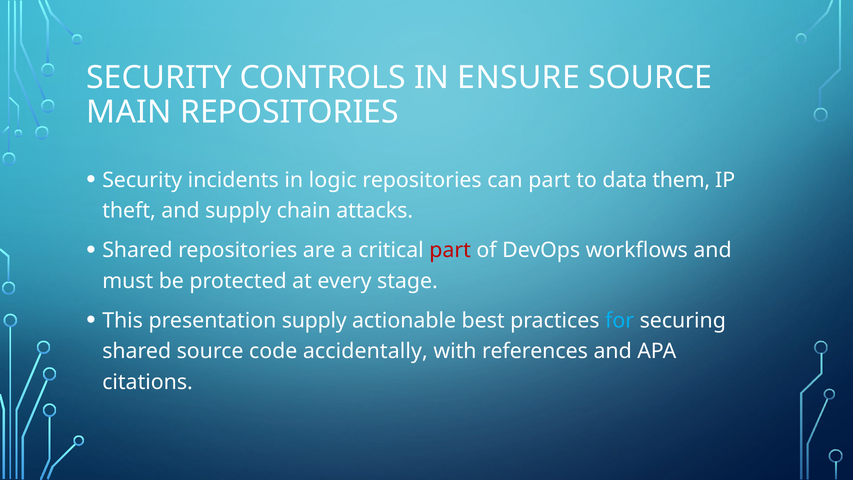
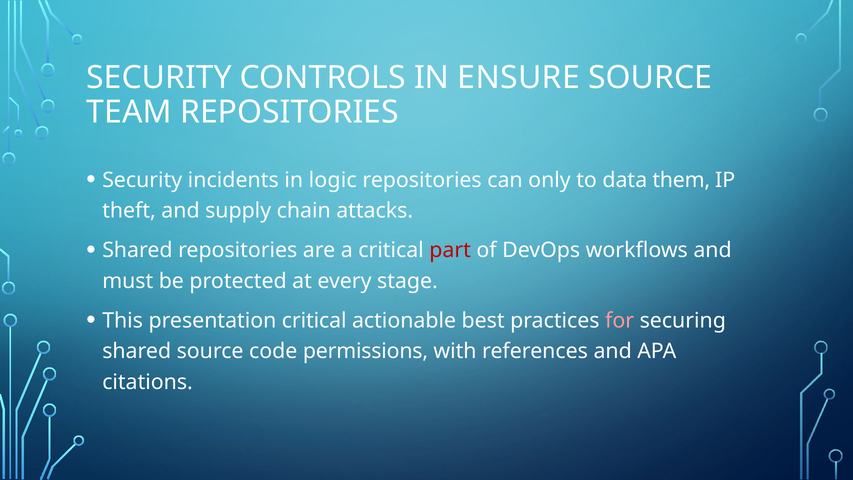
MAIN: MAIN -> TEAM (129, 112)
can part: part -> only (549, 180)
presentation supply: supply -> critical (314, 321)
for colour: light blue -> pink (620, 321)
accidentally: accidentally -> permissions (366, 351)
